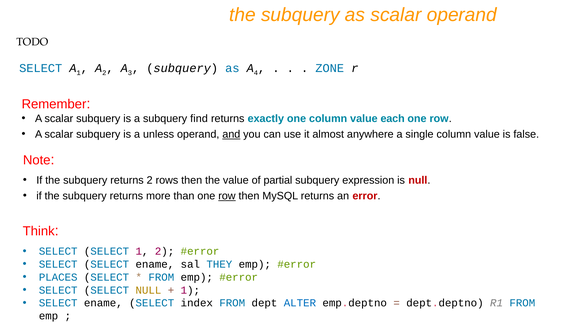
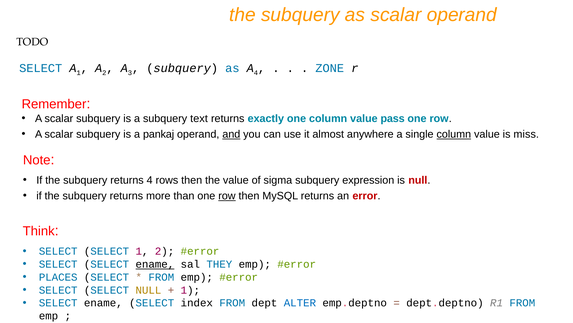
find: find -> text (199, 118)
each: each -> pass (393, 118)
unless: unless -> pankaj (159, 134)
column underline: none -> present (454, 134)
false: false -> miss (526, 134)
returns 2: 2 -> 4 (150, 180)
partial: partial -> sigma (278, 180)
ename underline: none -> present (155, 264)
